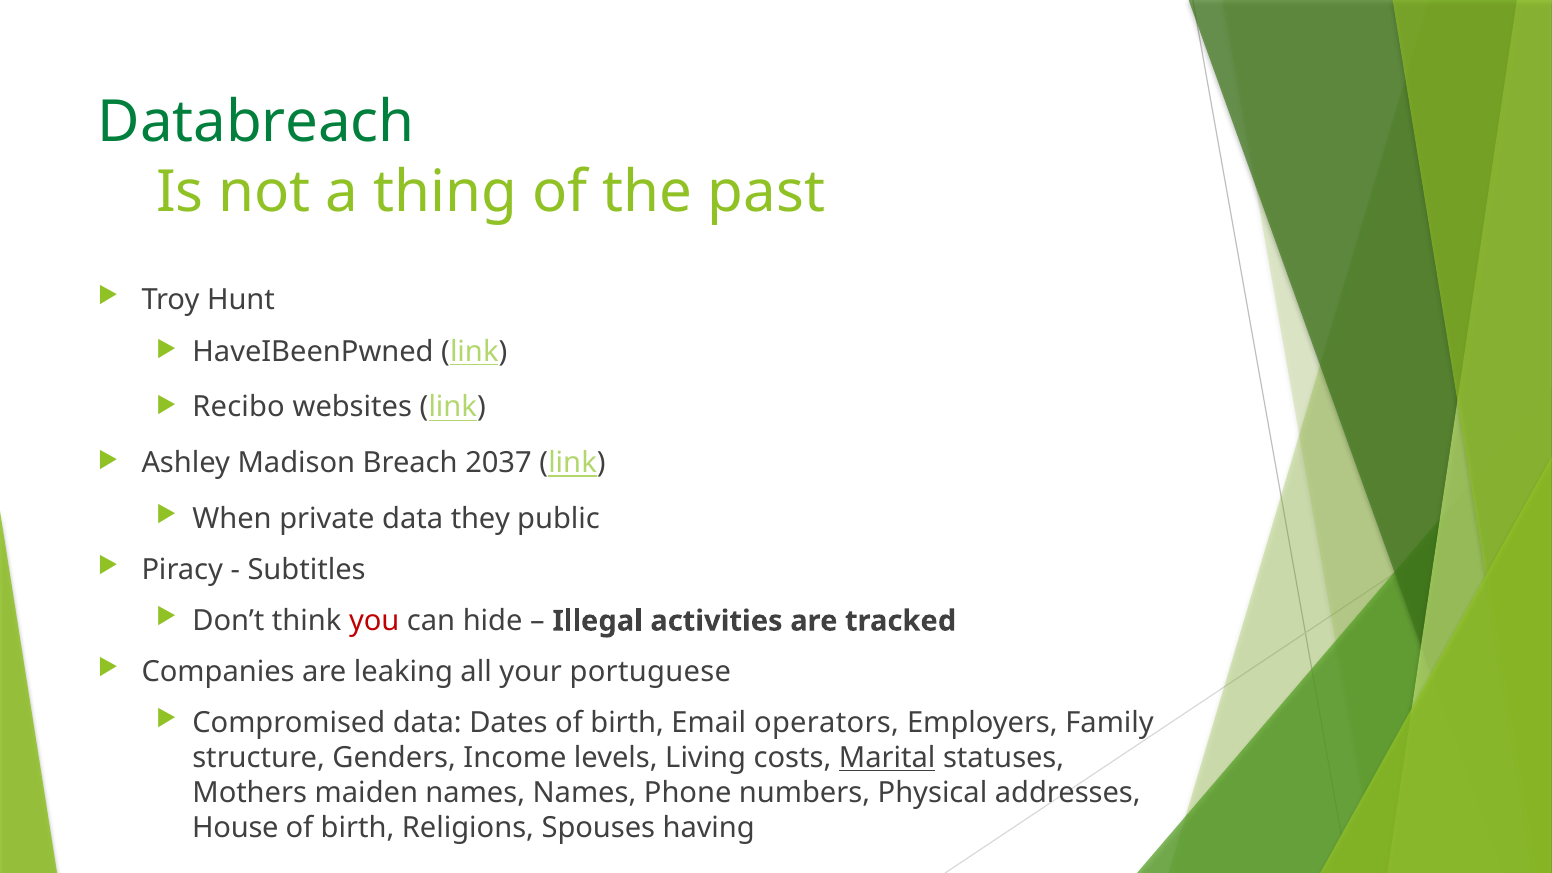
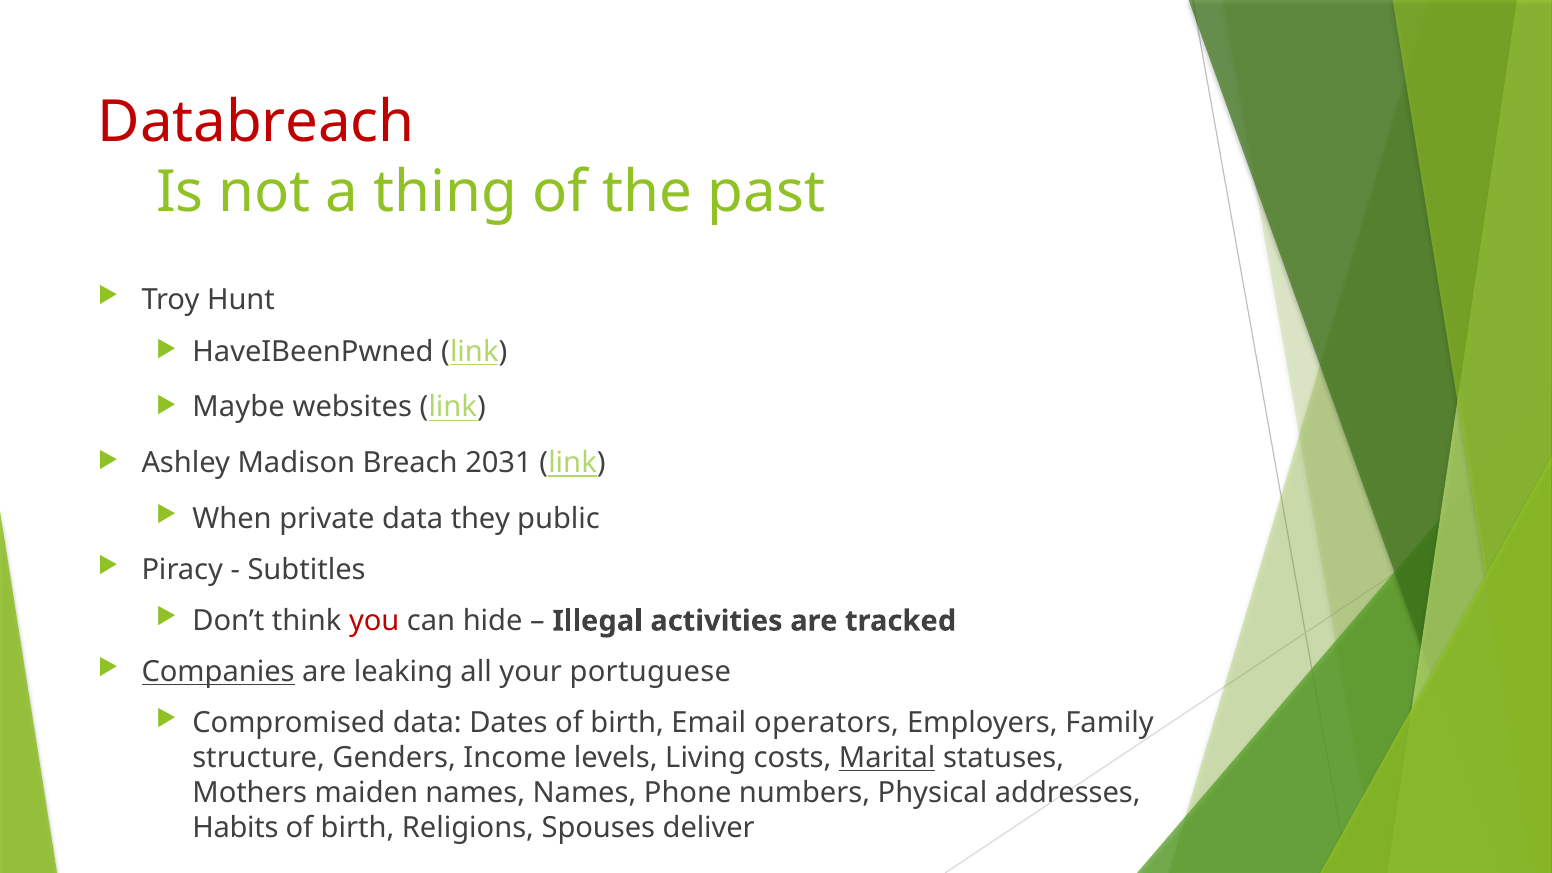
Databreach colour: green -> red (256, 122)
Recibo: Recibo -> Maybe (239, 407)
2037: 2037 -> 2031 (499, 463)
Companies underline: none -> present (218, 672)
House: House -> Habits (235, 828)
having: having -> deliver (709, 828)
